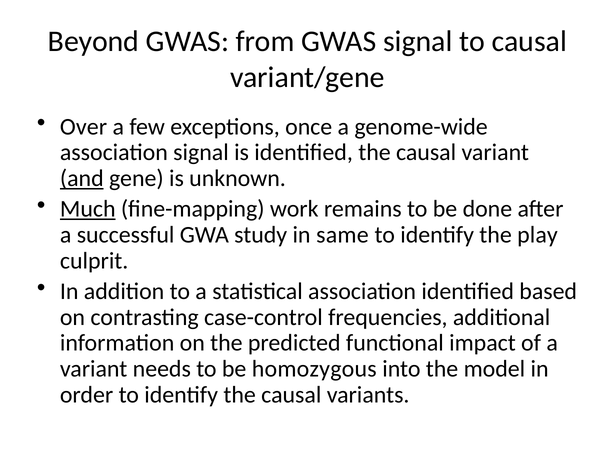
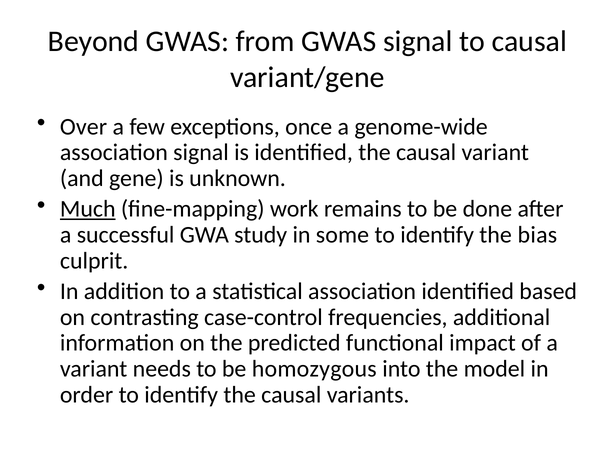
and underline: present -> none (82, 178)
same: same -> some (342, 235)
play: play -> bias (537, 235)
